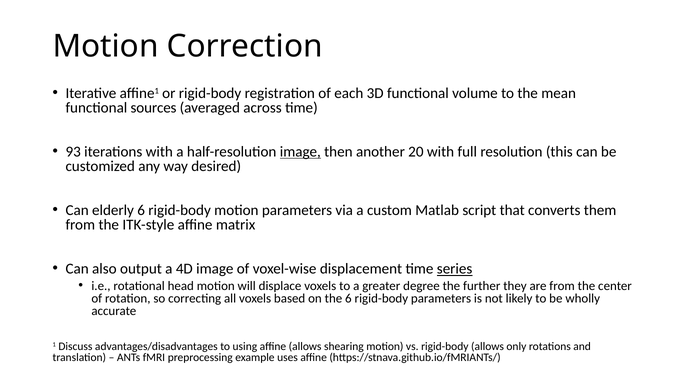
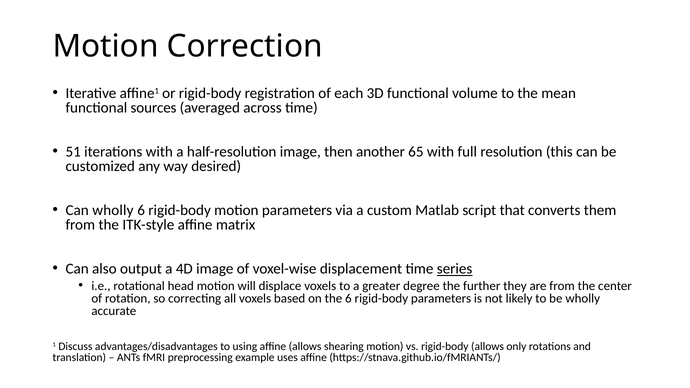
93: 93 -> 51 (73, 152)
image underline: present -> none (300, 152)
20: 20 -> 65 (416, 152)
Can elderly: elderly -> wholly (113, 210)
